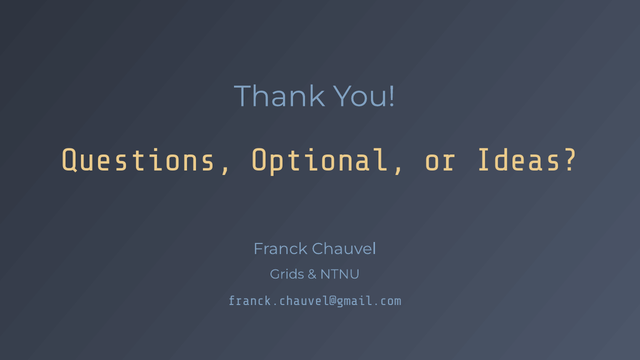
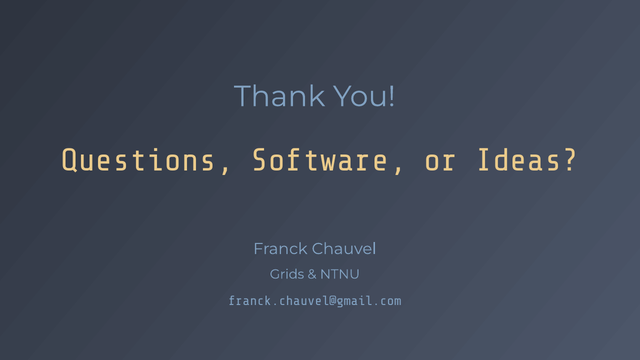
Optional: Optional -> Software (329, 160)
